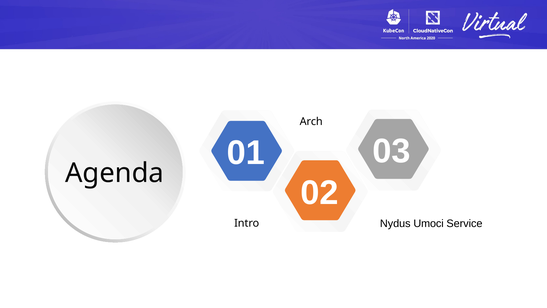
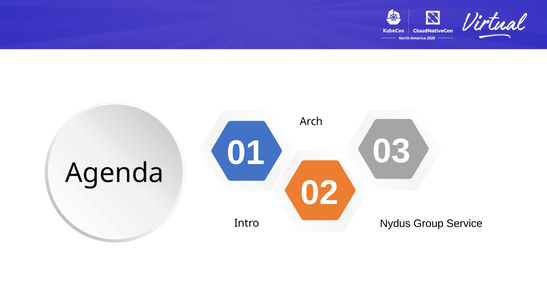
Umoci: Umoci -> Group (429, 223)
